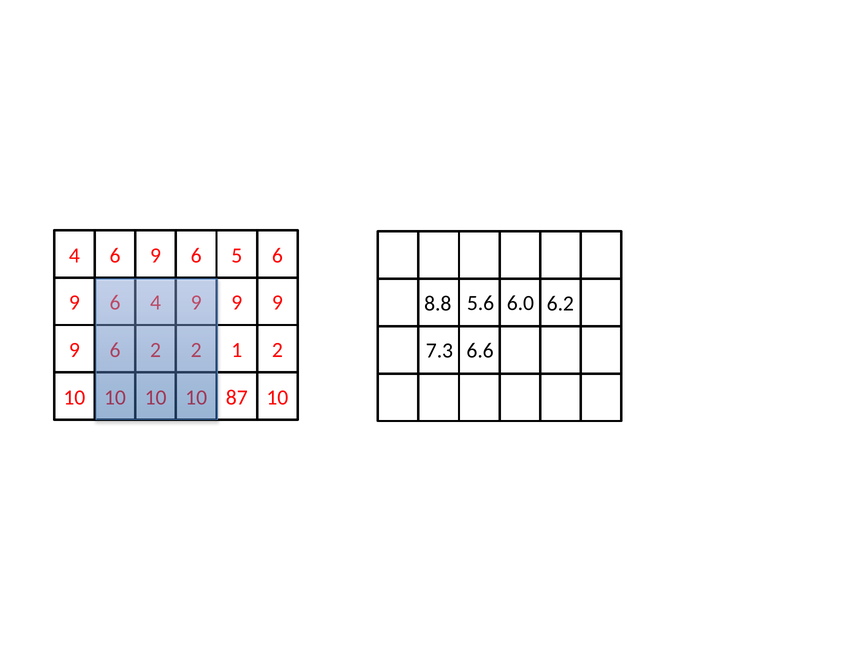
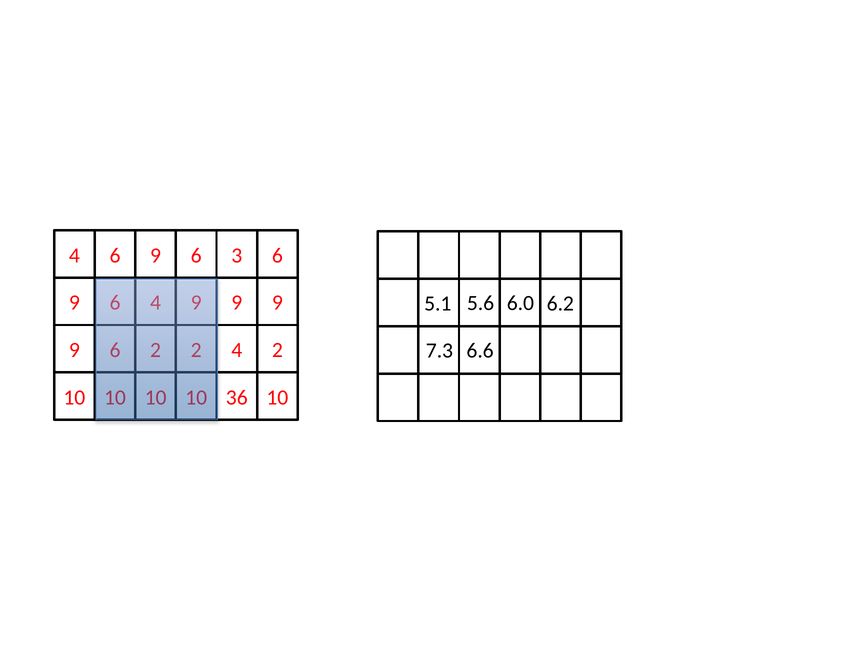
5: 5 -> 3 (237, 255)
8.8: 8.8 -> 5.1 (438, 303)
1: 1 -> 4 (237, 350)
87: 87 -> 36 (237, 397)
